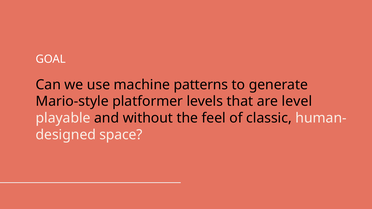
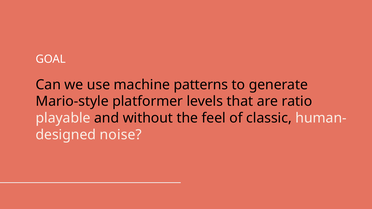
level: level -> ratio (297, 102)
space: space -> noise (121, 135)
